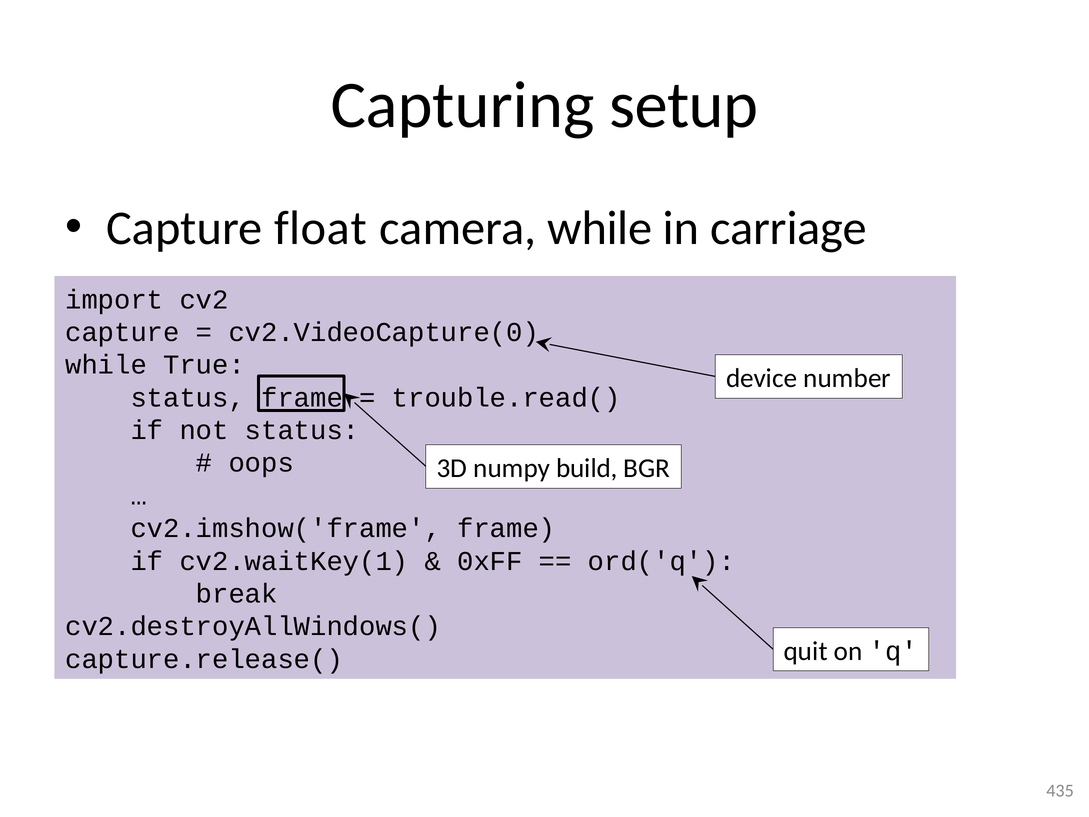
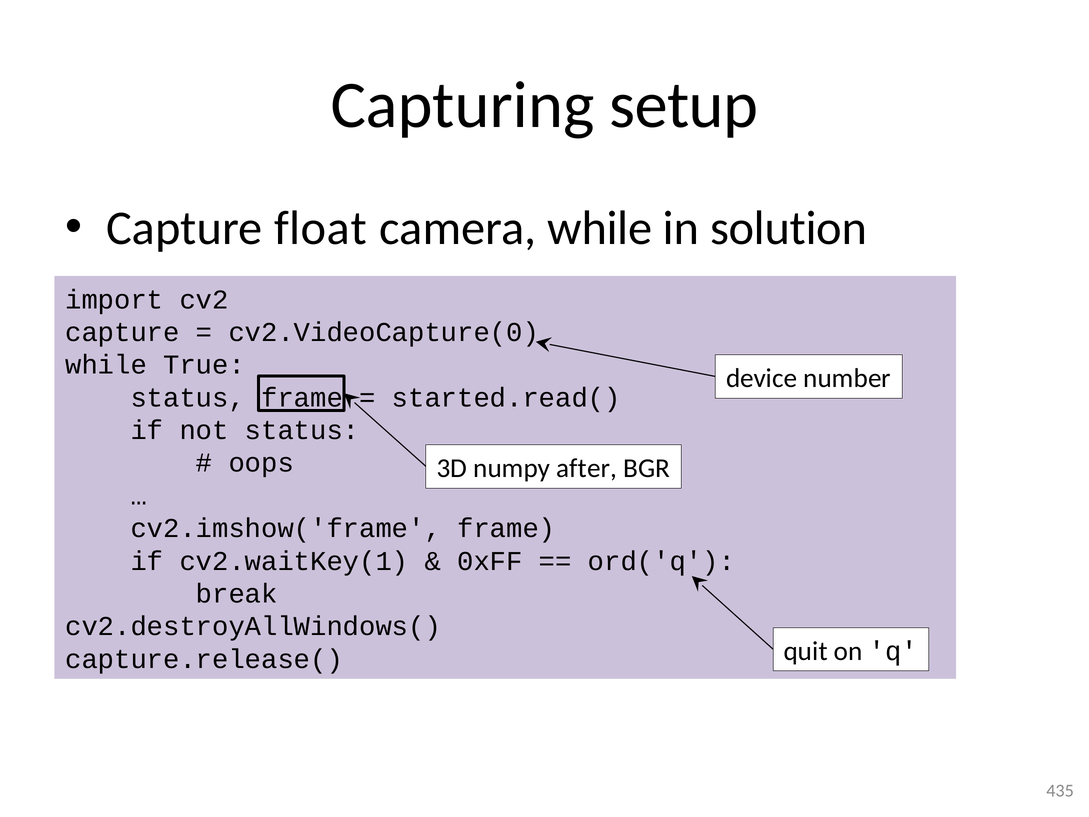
carriage: carriage -> solution (789, 228)
trouble.read(: trouble.read( -> started.read( (506, 398)
build: build -> after (587, 468)
